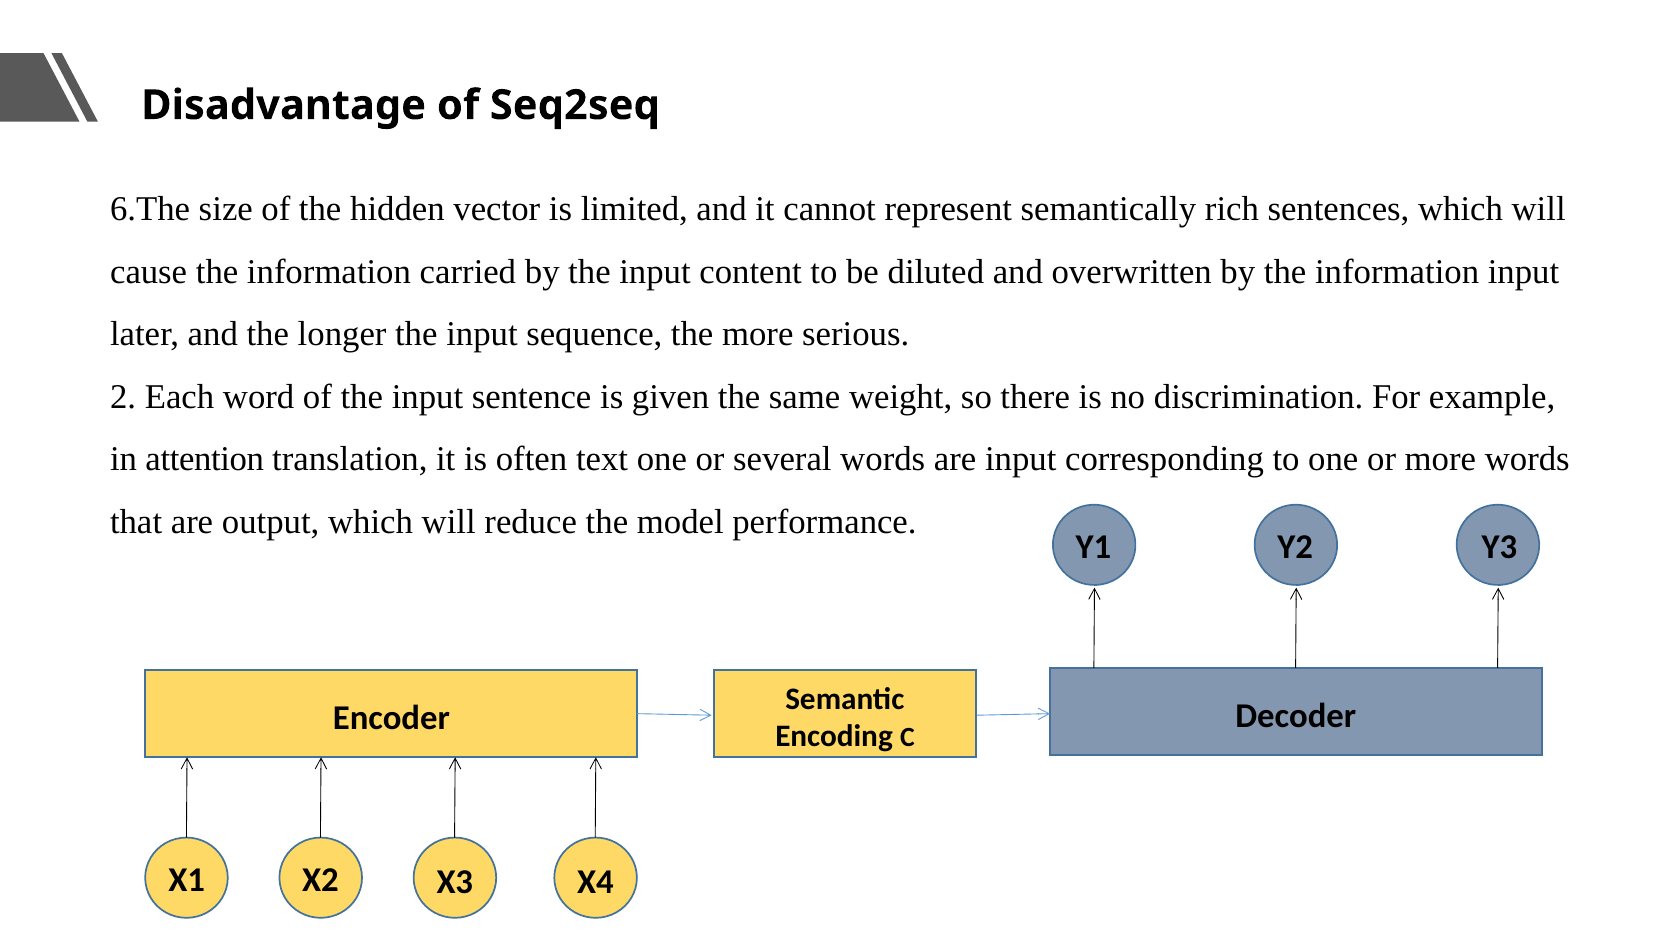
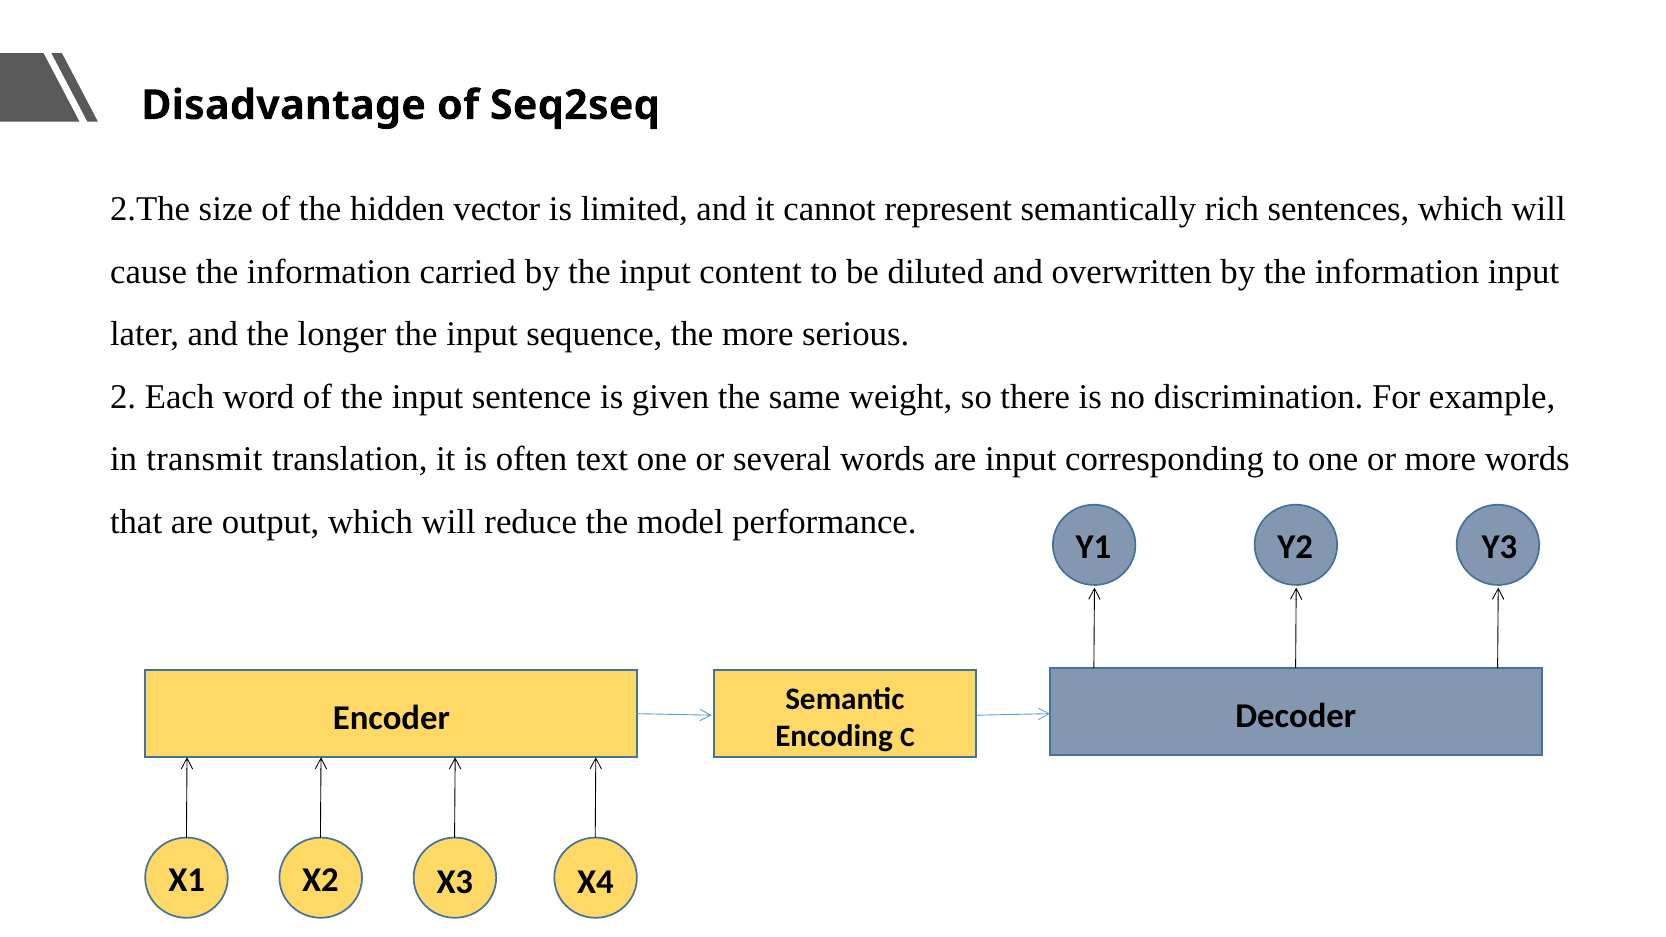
6.The: 6.The -> 2.The (150, 209)
attention: attention -> transmit (204, 459)
